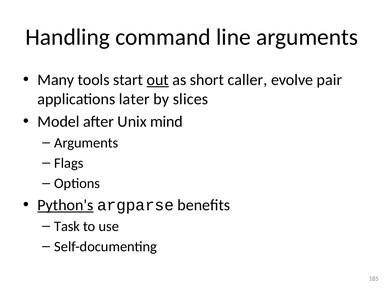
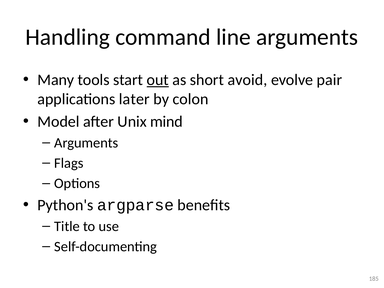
caller: caller -> avoid (247, 80)
slices: slices -> colon (191, 99)
Python's underline: present -> none (65, 205)
Task: Task -> Title (67, 226)
